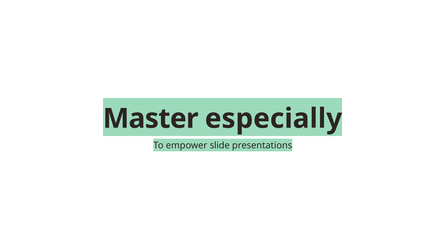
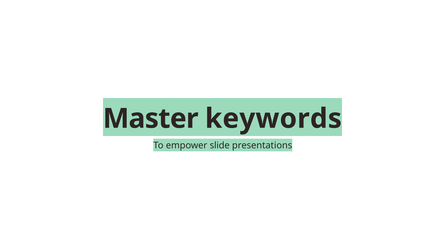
especially: especially -> keywords (273, 119)
